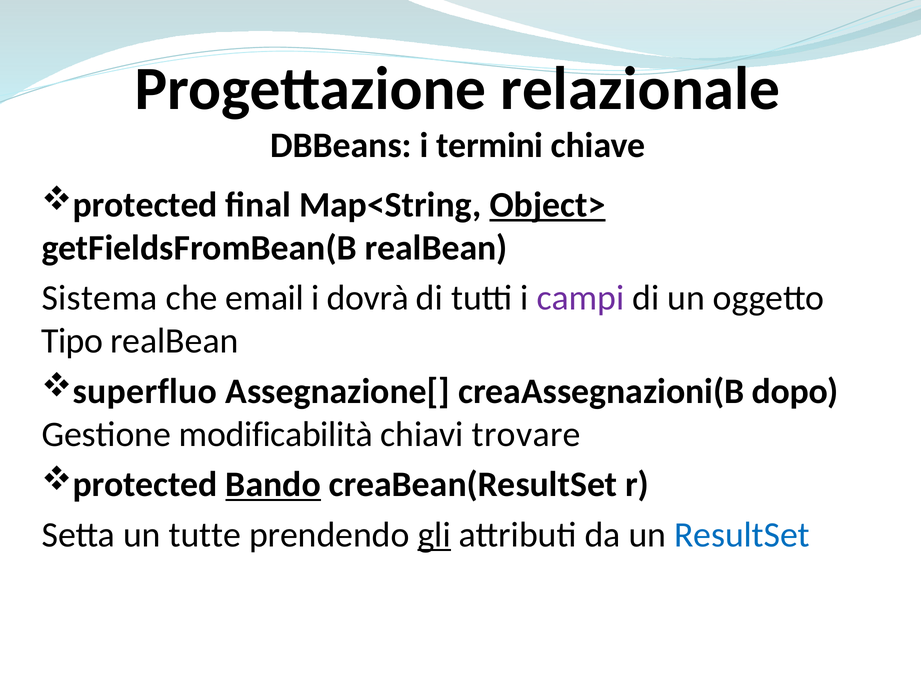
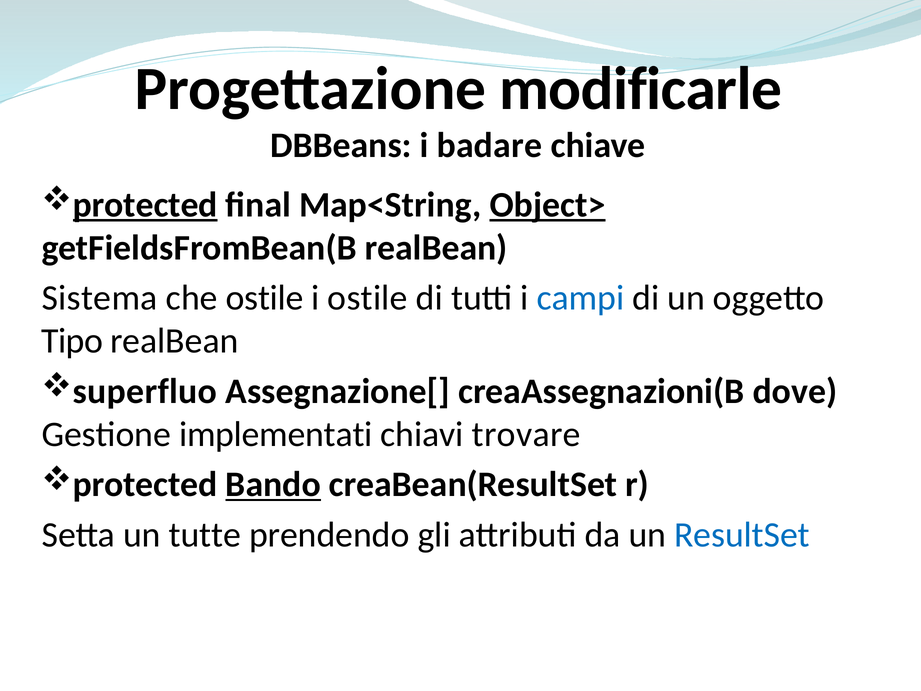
relazionale: relazionale -> modificarle (641, 89)
termini: termini -> badare (489, 145)
protected underline: none -> present (145, 205)
che email: email -> ostile (265, 298)
i dovrà: dovrà -> ostile (368, 298)
campi colour: purple -> blue (581, 298)
dopo: dopo -> dove (795, 391)
modificabilità: modificabilità -> implementati (276, 434)
gli underline: present -> none (434, 535)
